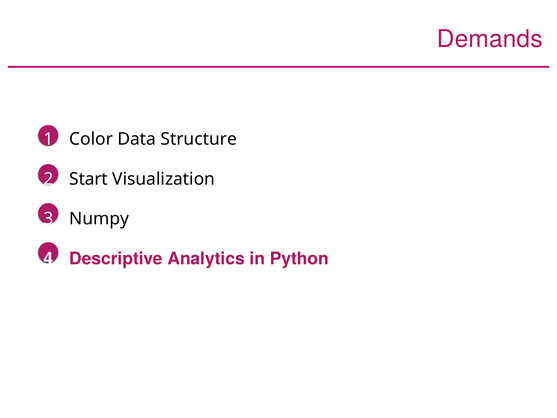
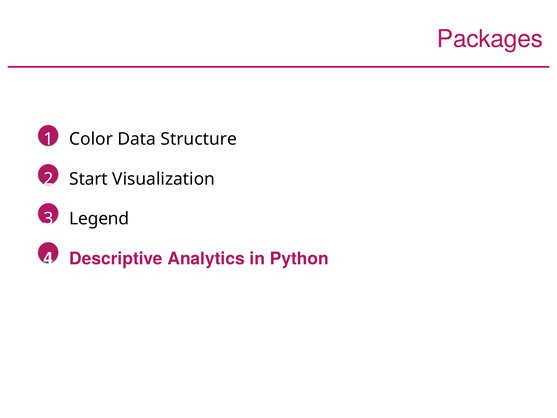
Demands: Demands -> Packages (490, 39)
Numpy: Numpy -> Legend (99, 219)
